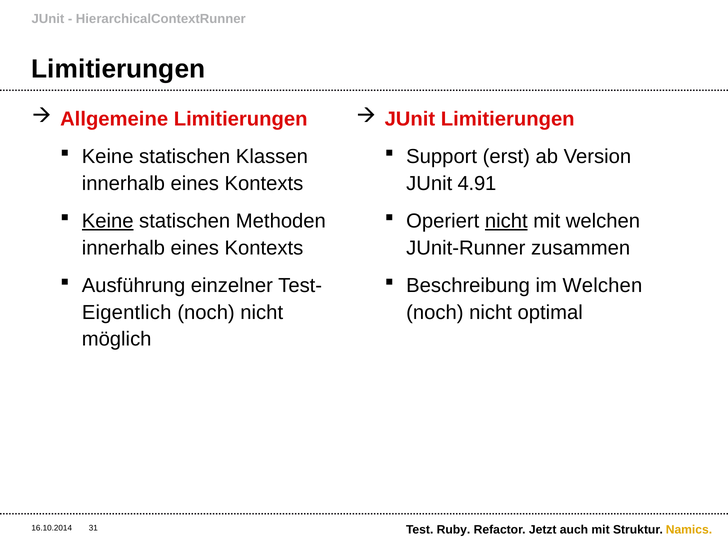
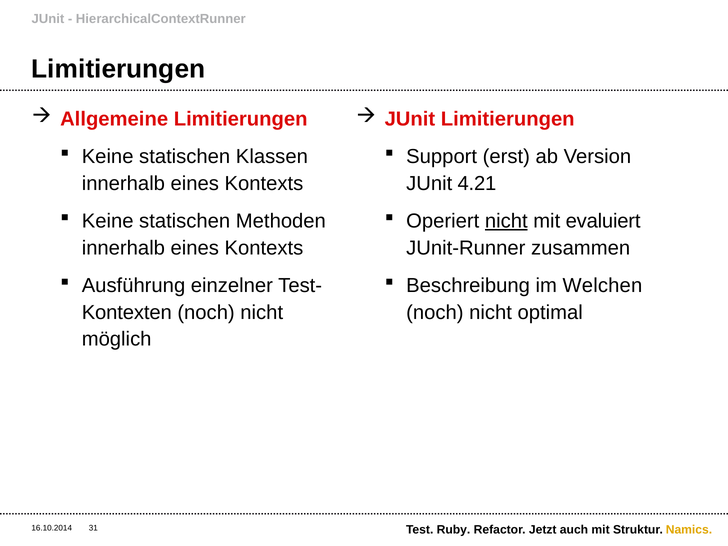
4.91: 4.91 -> 4.21 (477, 183)
Keine underline: present -> none (108, 221)
mit welchen: welchen -> evaluiert (603, 221)
Eigentlich: Eigentlich -> Kontexten (127, 312)
